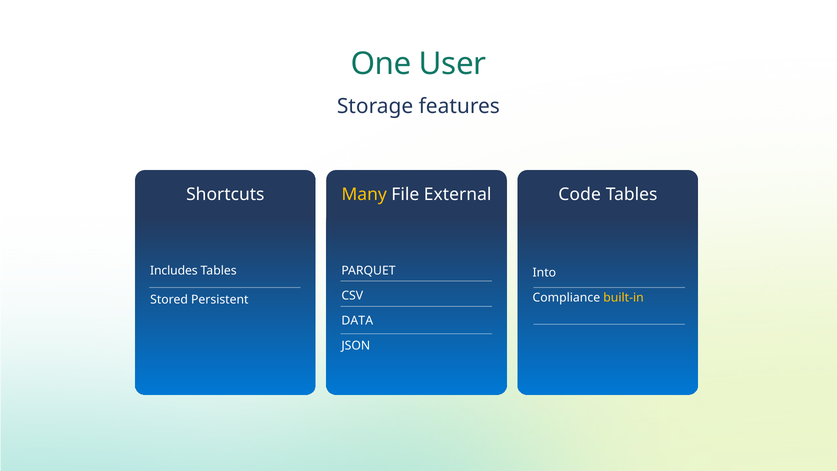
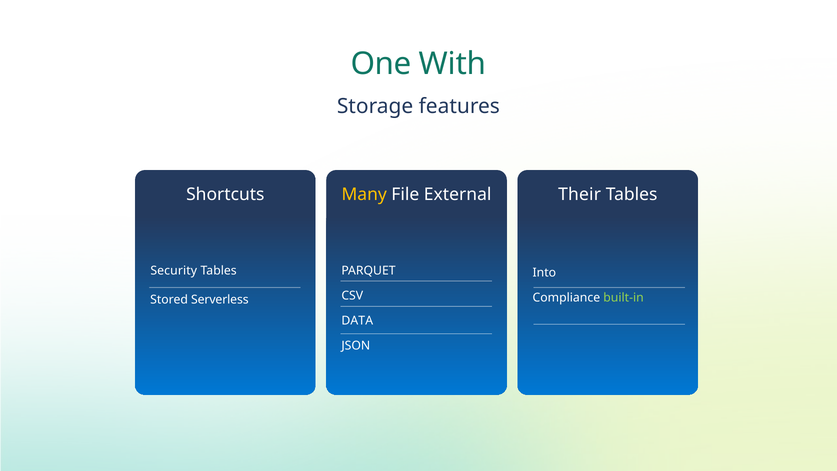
User: User -> With (453, 64)
Code: Code -> Their (580, 194)
Includes: Includes -> Security (174, 270)
built-in colour: yellow -> light green (624, 298)
Persistent: Persistent -> Serverless (220, 300)
